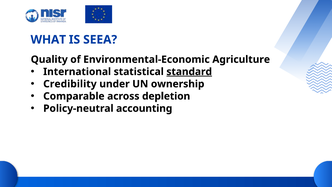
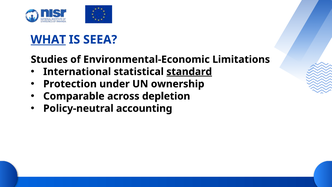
WHAT underline: none -> present (48, 40)
Quality: Quality -> Studies (49, 59)
Agriculture: Agriculture -> Limitations (241, 59)
Credibility: Credibility -> Protection (70, 84)
